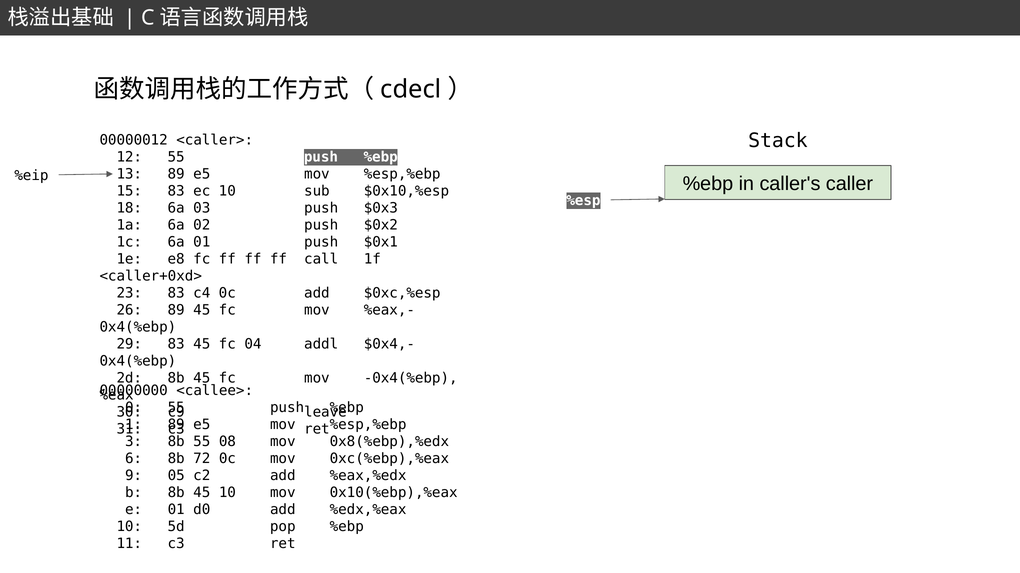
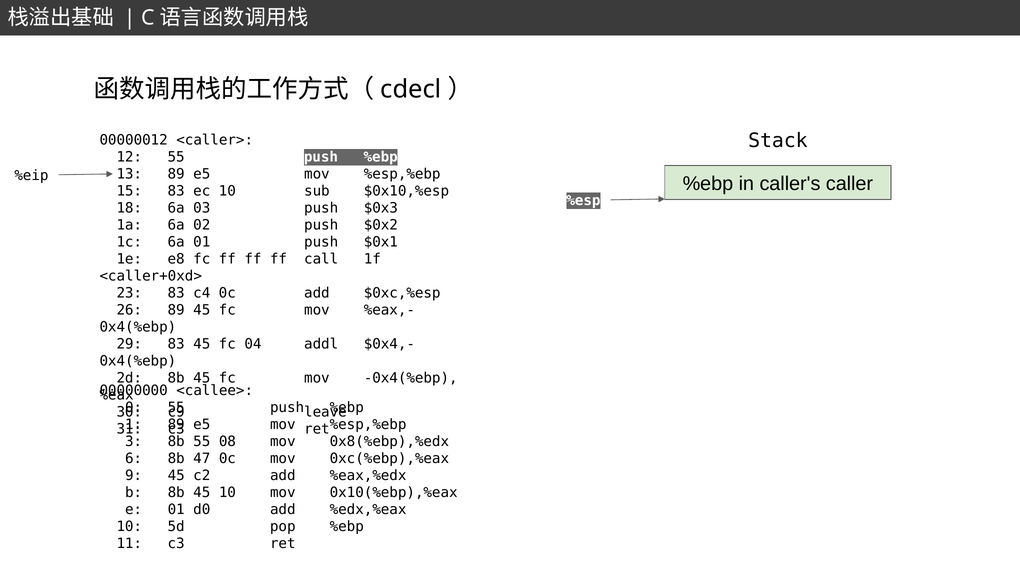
72: 72 -> 47 (202, 459)
9 05: 05 -> 45 (176, 476)
